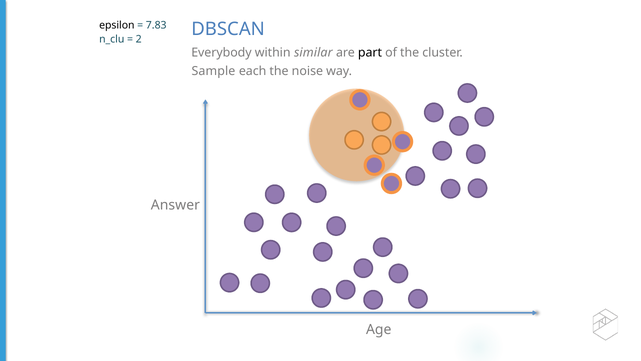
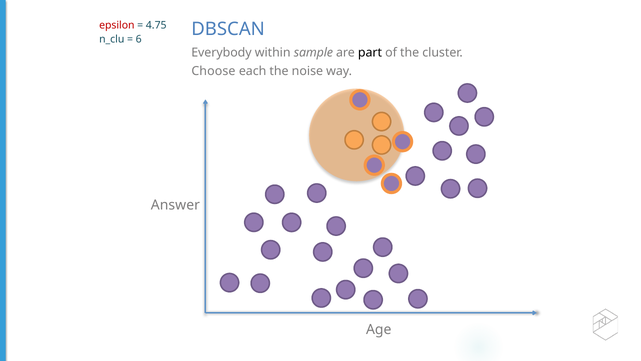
epsilon colour: black -> red (117, 25)
7.83: 7.83 -> 4.75 (156, 25)
2: 2 -> 6 (139, 39)
similar: similar -> sample (313, 52)
Sample: Sample -> Choose (213, 71)
